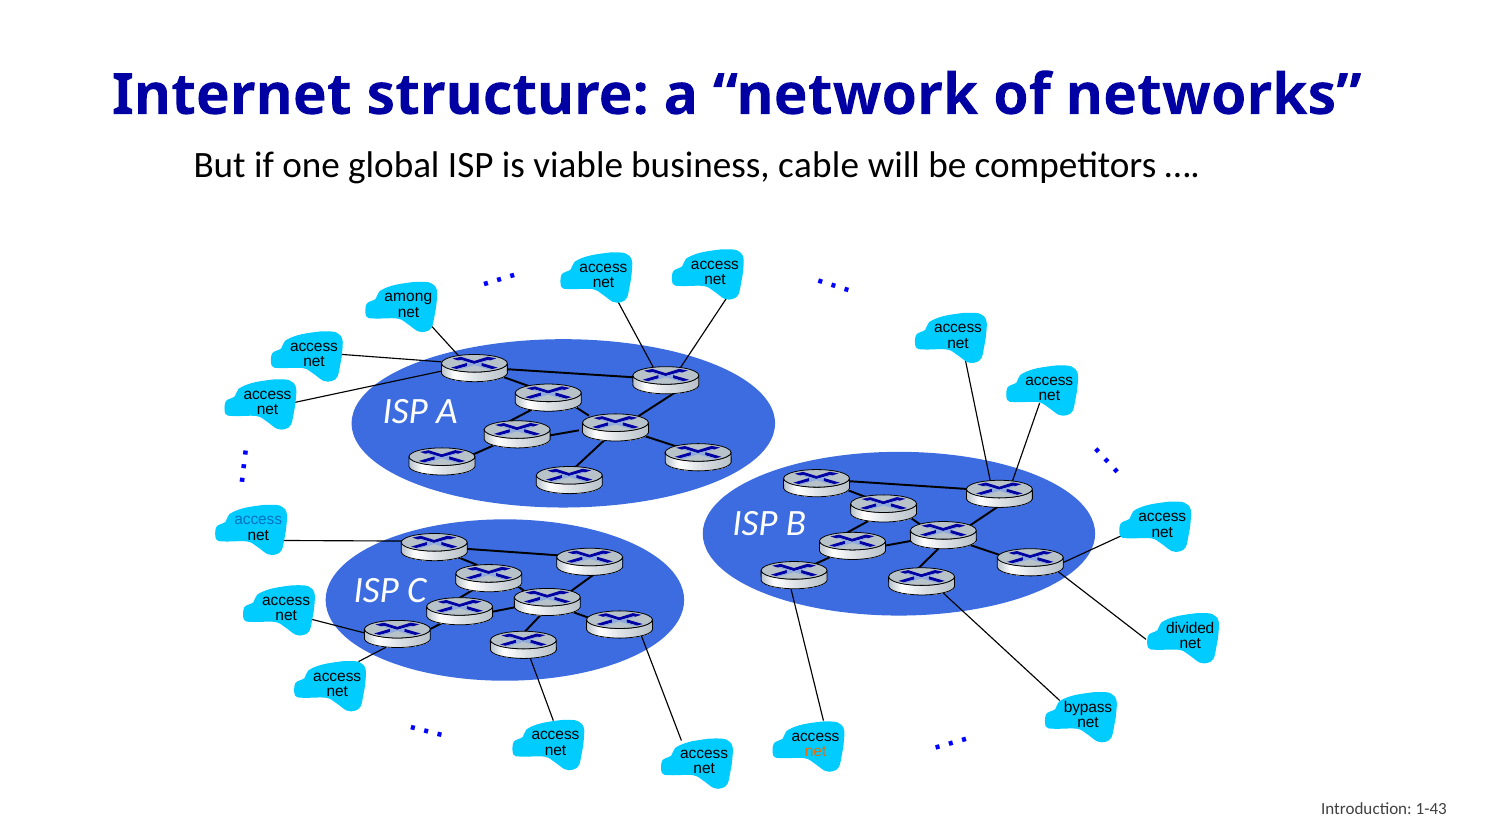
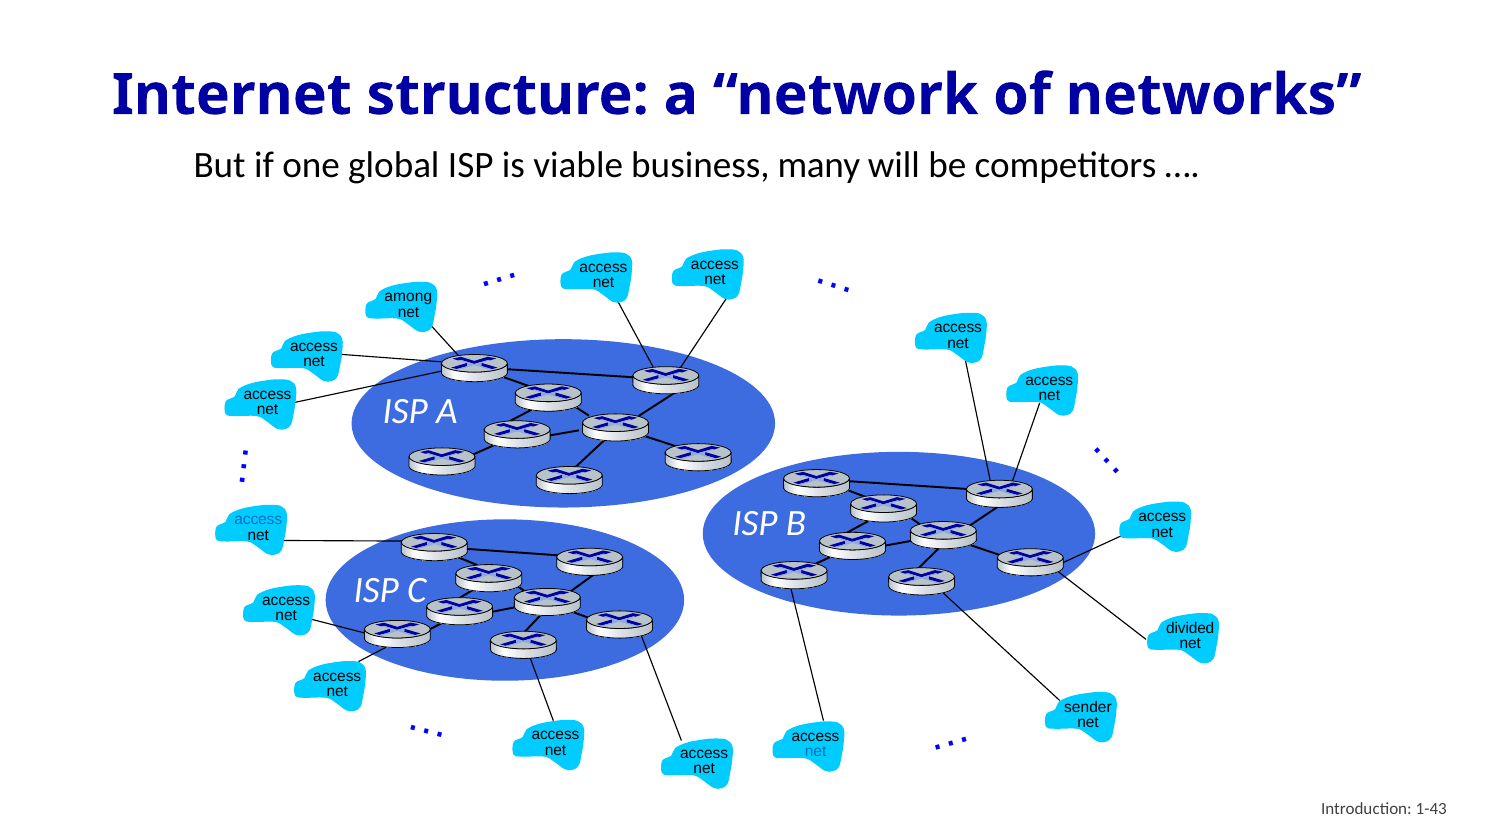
cable: cable -> many (819, 165)
bypass: bypass -> sender (1088, 707)
net colour: orange -> blue (816, 752)
